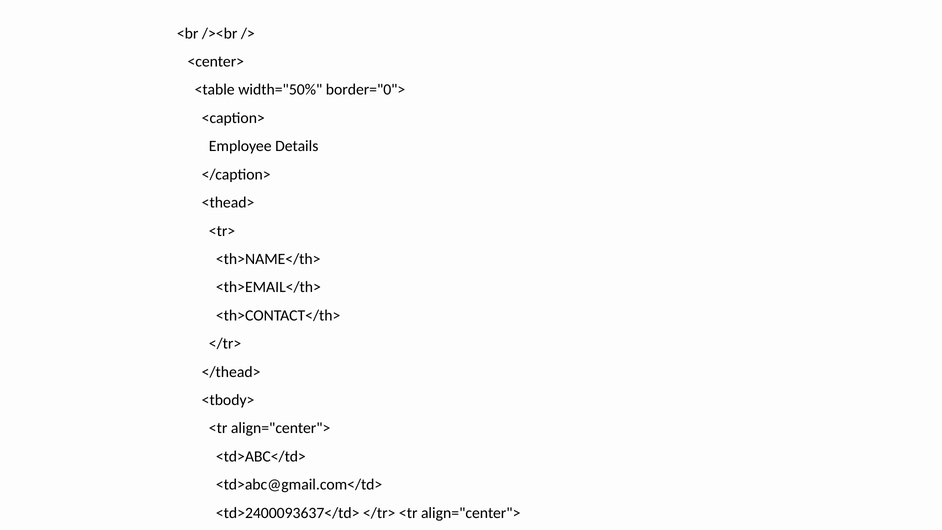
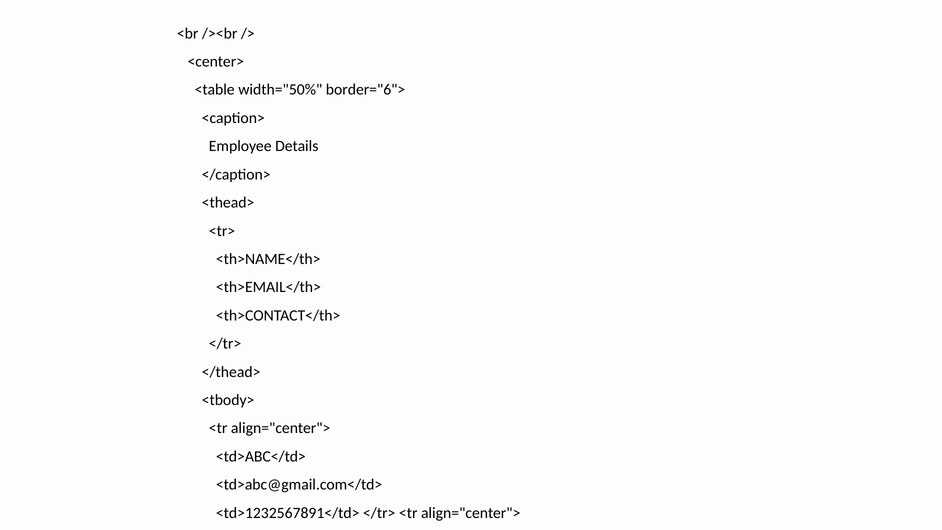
border="0">: border="0"> -> border="6"> (366, 90)
<td>2400093637</td>: <td>2400093637</td> -> <td>1232567891</td> (288, 513)
